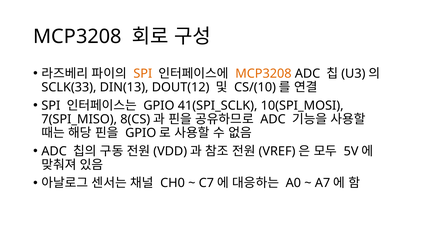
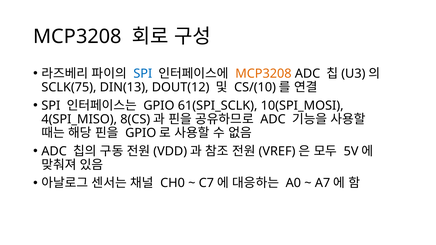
SPI colour: orange -> blue (143, 74)
SCLK(33: SCLK(33 -> SCLK(75 (69, 87)
41(SPI_SCLK: 41(SPI_SCLK -> 61(SPI_SCLK (218, 106)
7(SPI_MISO: 7(SPI_MISO -> 4(SPI_MISO (79, 119)
